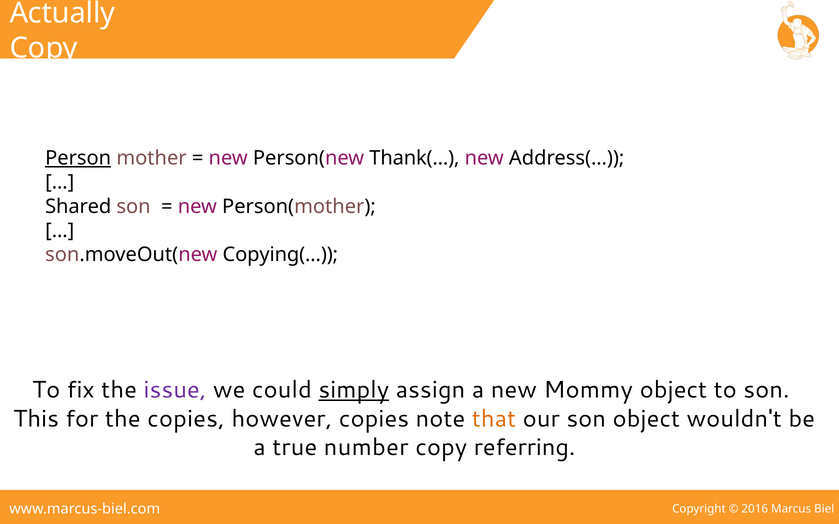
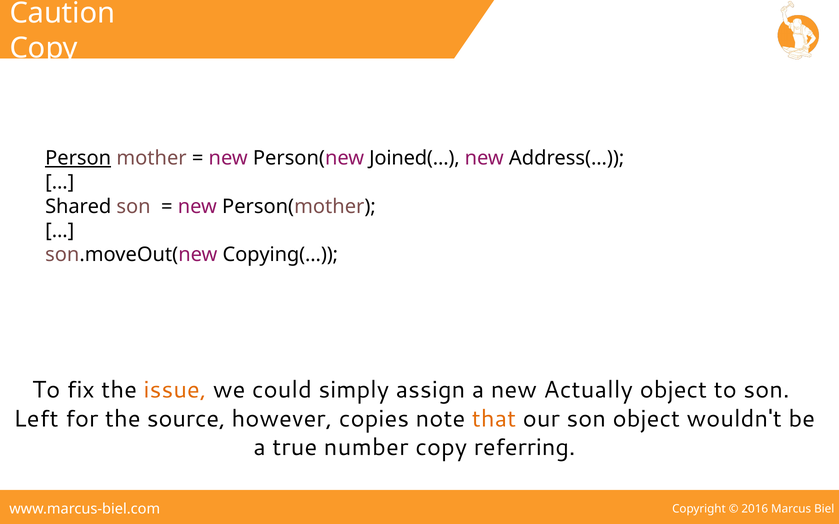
Actually: Actually -> Caution (62, 13)
Thank(…: Thank(… -> Joined(… (414, 158)
issue colour: purple -> orange (175, 390)
simply underline: present -> none (354, 390)
Mommy: Mommy -> Actually (588, 390)
This: This -> Left (36, 419)
the copies: copies -> source (186, 419)
